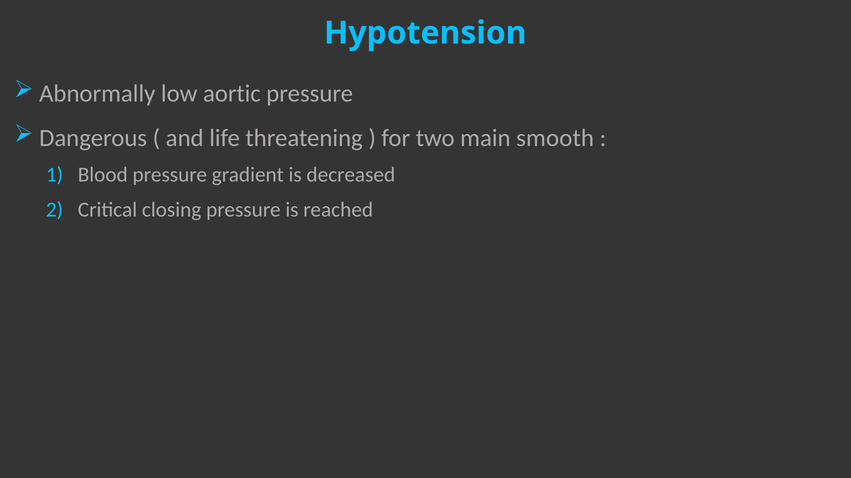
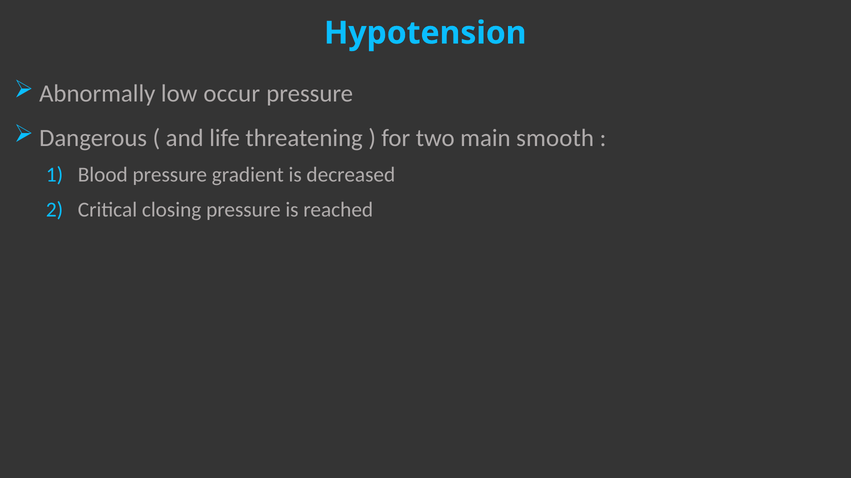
aortic: aortic -> occur (232, 94)
